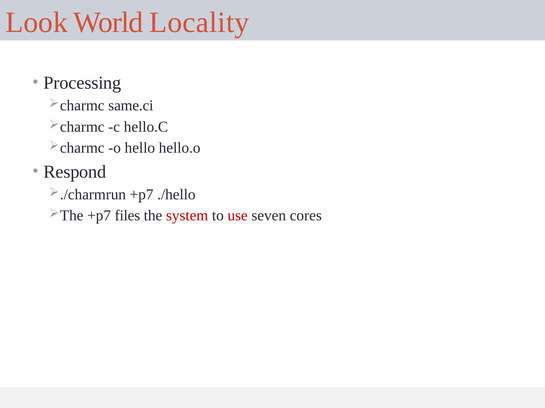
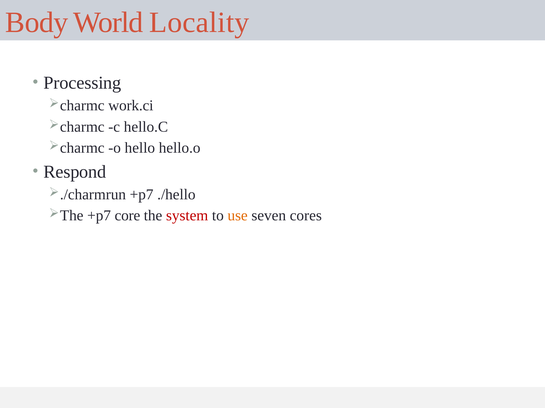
Look: Look -> Body (37, 22)
same.ci: same.ci -> work.ci (131, 106)
files: files -> core (127, 216)
use colour: red -> orange (238, 216)
